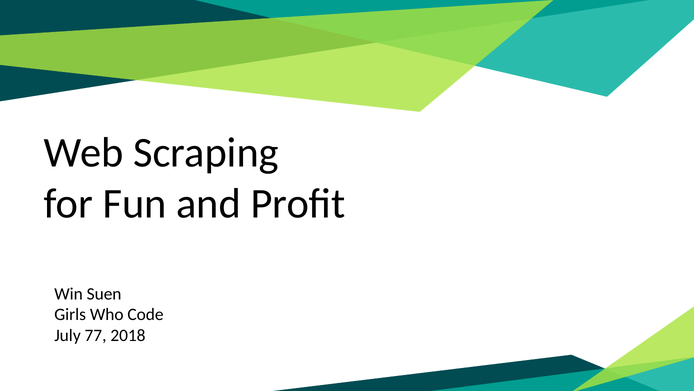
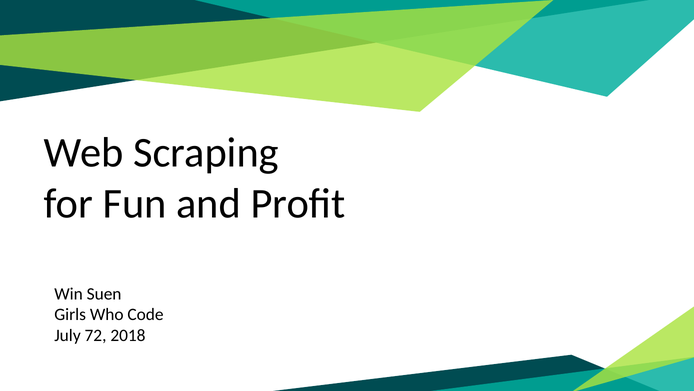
77: 77 -> 72 (96, 335)
